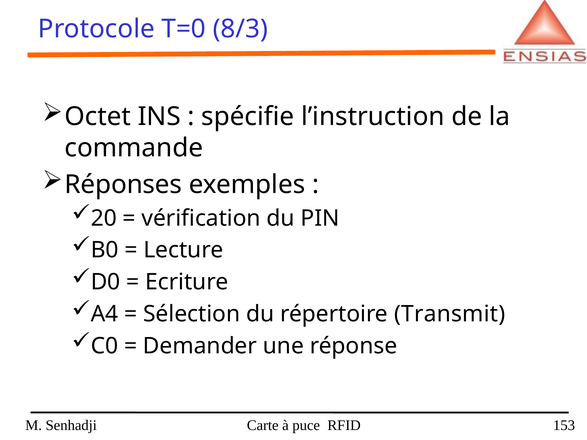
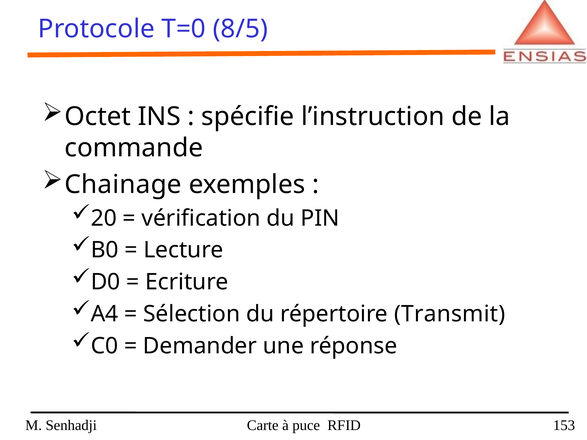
8/3: 8/3 -> 8/5 (240, 29)
Réponses: Réponses -> Chainage (123, 185)
